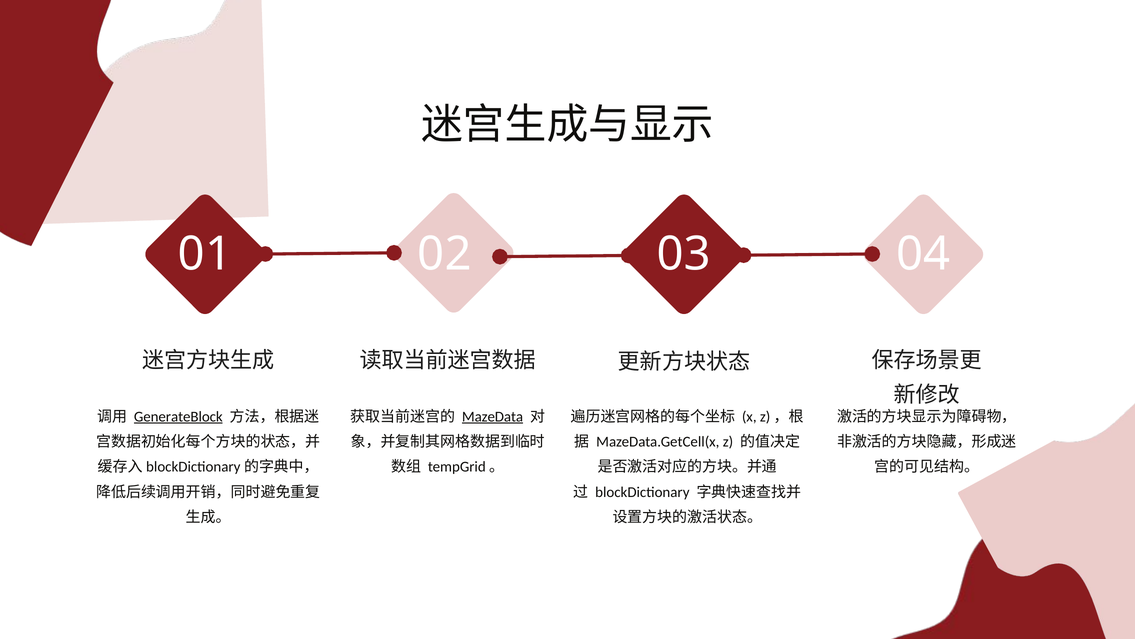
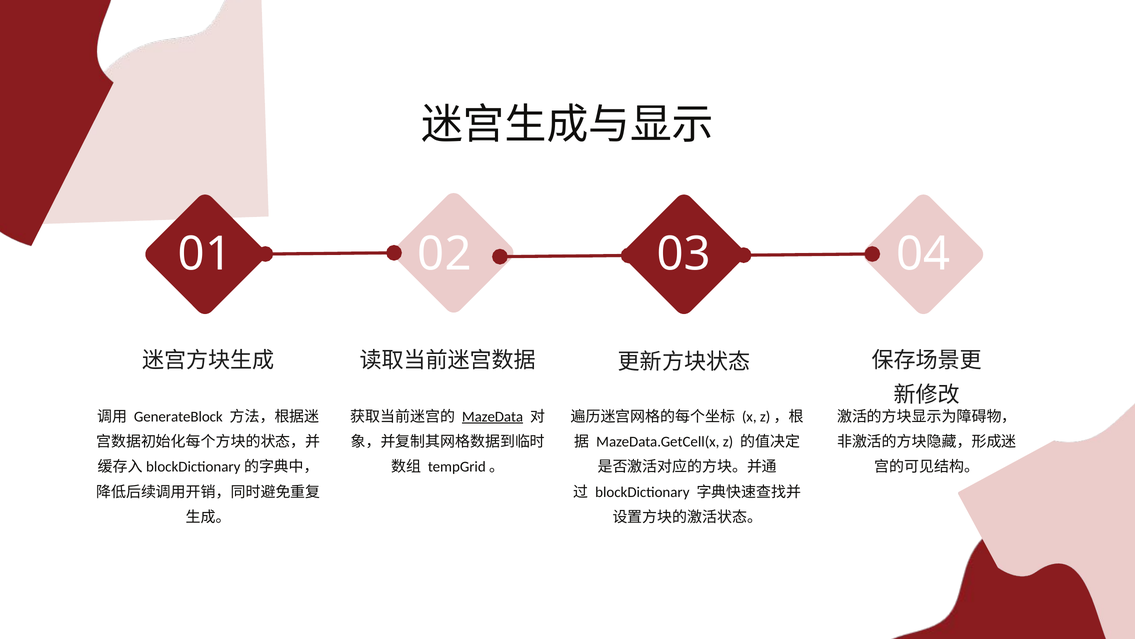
GenerateBlock underline: present -> none (178, 416)
